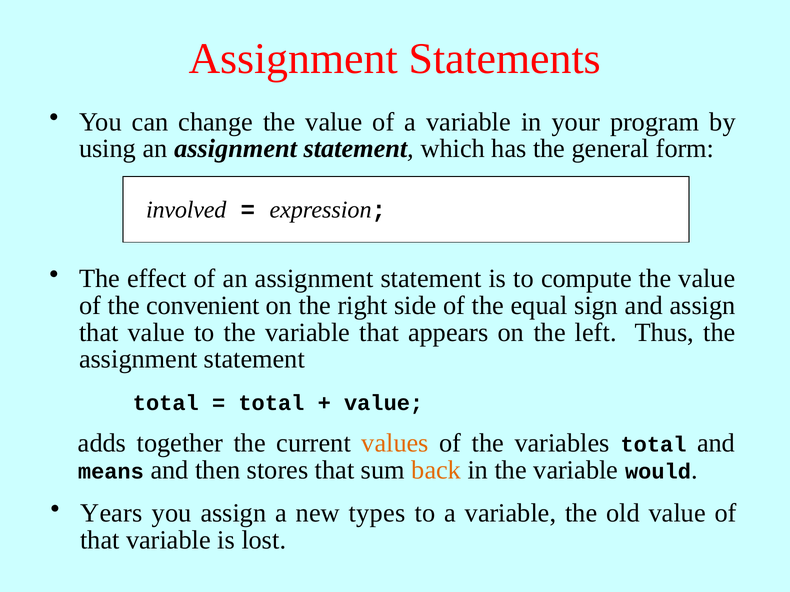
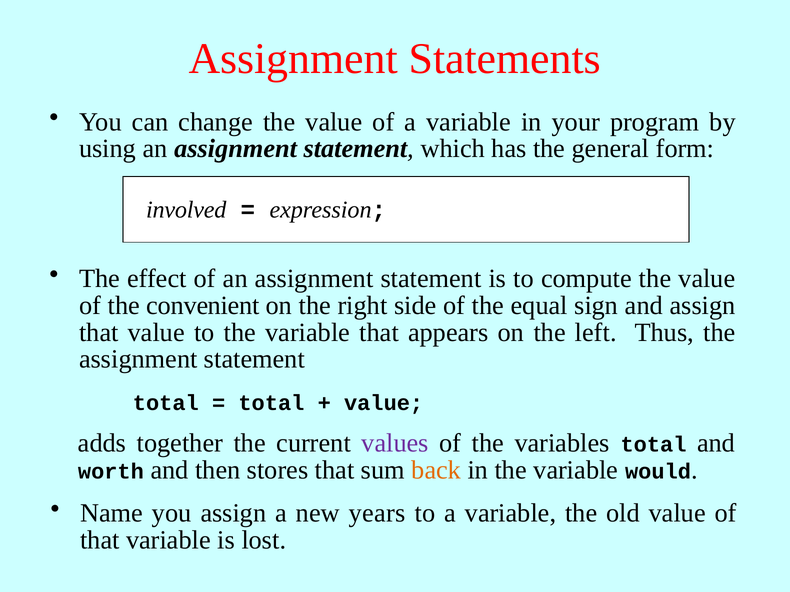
values colour: orange -> purple (395, 443)
means: means -> worth (111, 472)
Years: Years -> Name (112, 514)
types: types -> years (377, 514)
